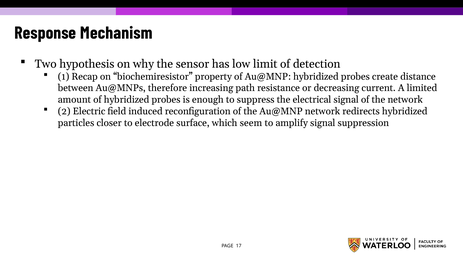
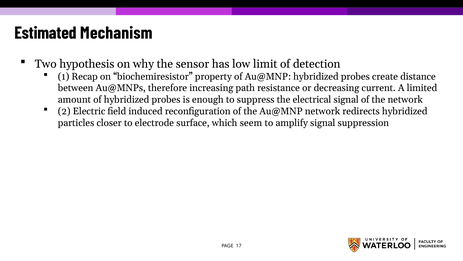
Response: Response -> Estimated (46, 33)
